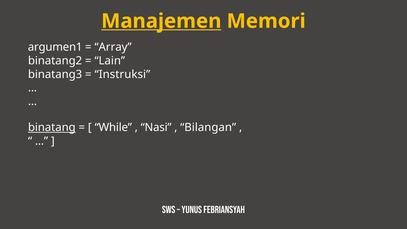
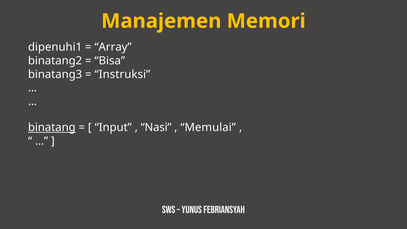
Manajemen underline: present -> none (161, 21)
argumen1: argumen1 -> dipenuhi1 (55, 47)
Lain: Lain -> Bisa (110, 61)
While: While -> Input (113, 127)
Bilangan: Bilangan -> Memulai (208, 127)
